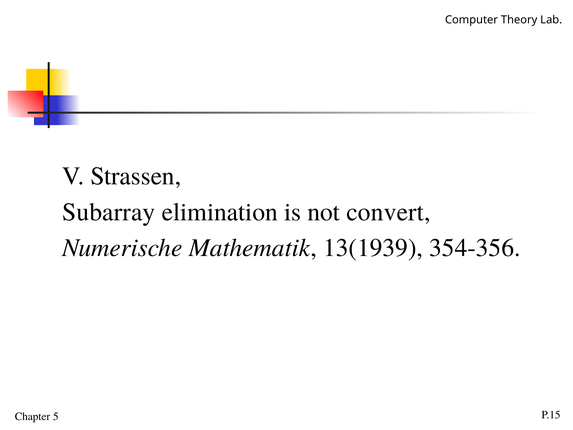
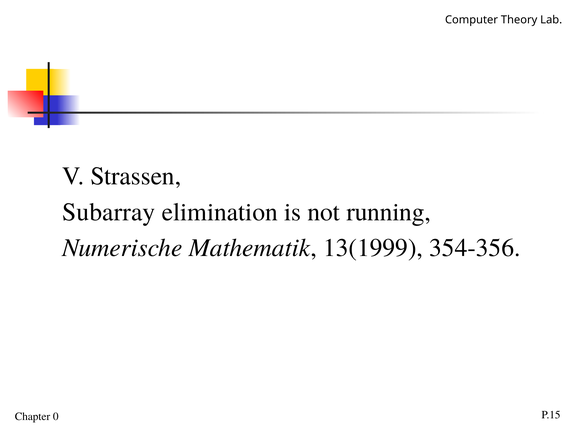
convert: convert -> running (389, 212)
13(1939: 13(1939 -> 13(1999 (373, 247)
5: 5 -> 0 (56, 416)
